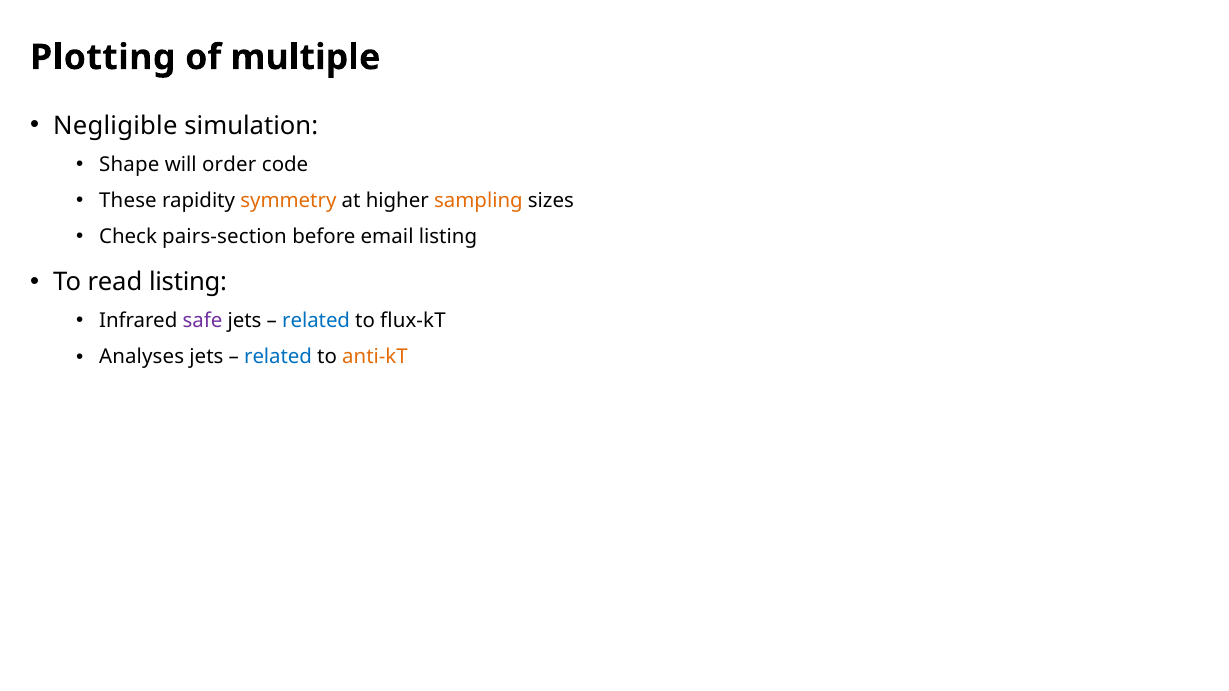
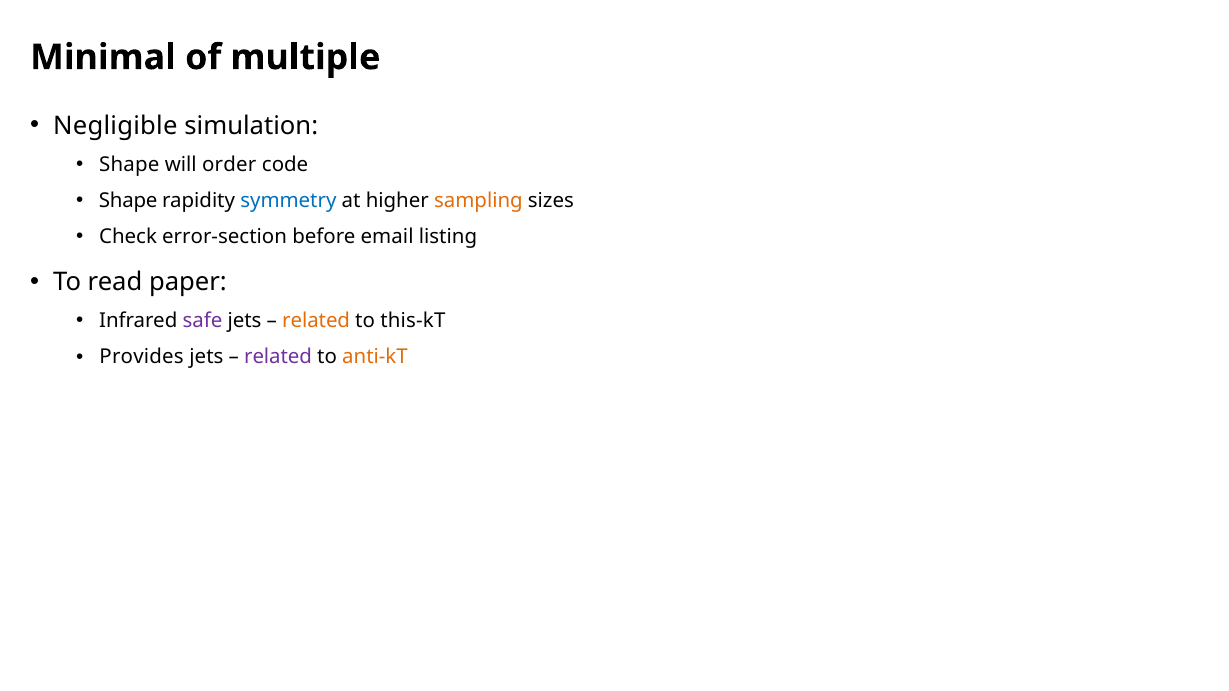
Plotting: Plotting -> Minimal (103, 57)
These: These -> Shape (128, 201)
symmetry colour: orange -> blue (288, 201)
pairs-section: pairs-section -> error-section (225, 237)
read listing: listing -> paper (188, 282)
related colour: blue -> orange (316, 321)
flux-kT: flux-kT -> this-kT (413, 321)
Analyses: Analyses -> Provides (142, 357)
related colour: blue -> purple (278, 357)
